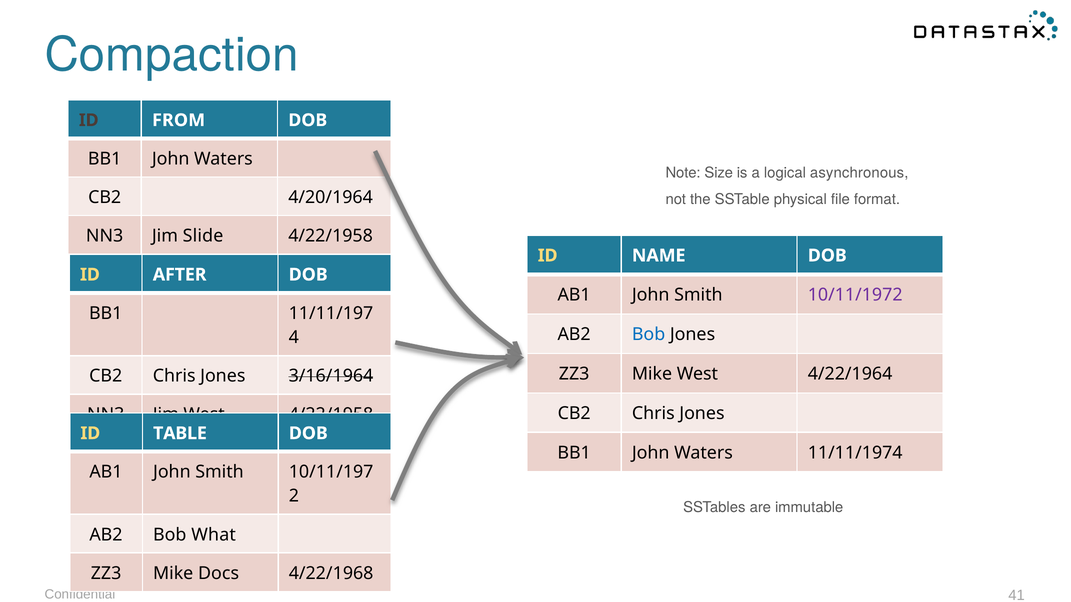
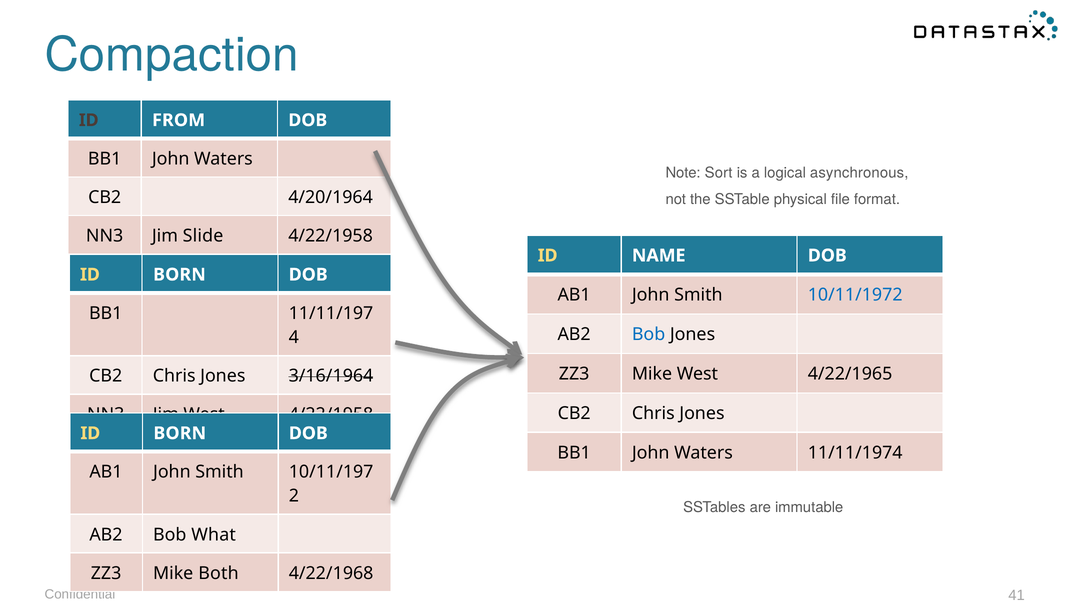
Size: Size -> Sort (719, 173)
AFTER: AFTER -> BORN (179, 275)
10/11/1972 colour: purple -> blue (855, 295)
4/22/1964: 4/22/1964 -> 4/22/1965 (850, 374)
TABLE: TABLE -> BORN (180, 434)
Docs: Docs -> Both (219, 574)
